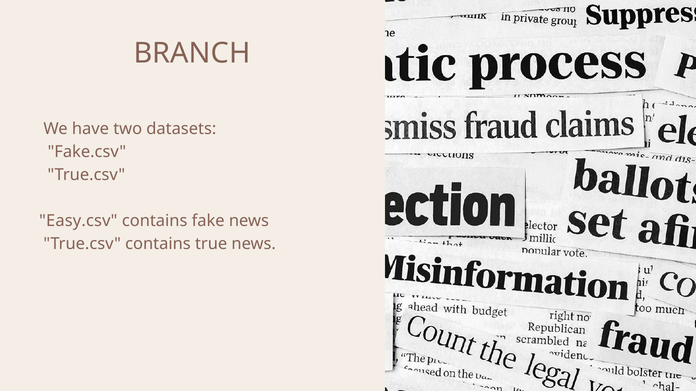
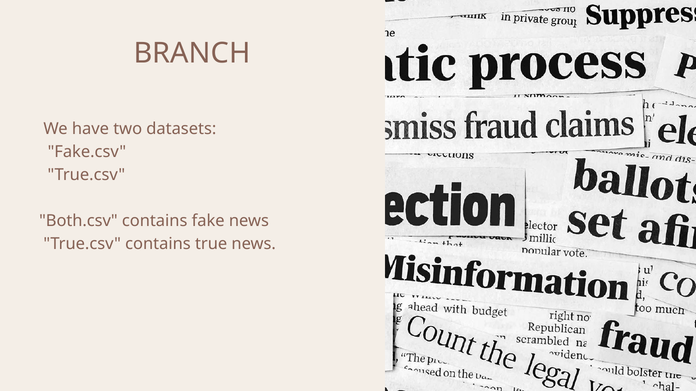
Easy.csv: Easy.csv -> Both.csv (78, 221)
